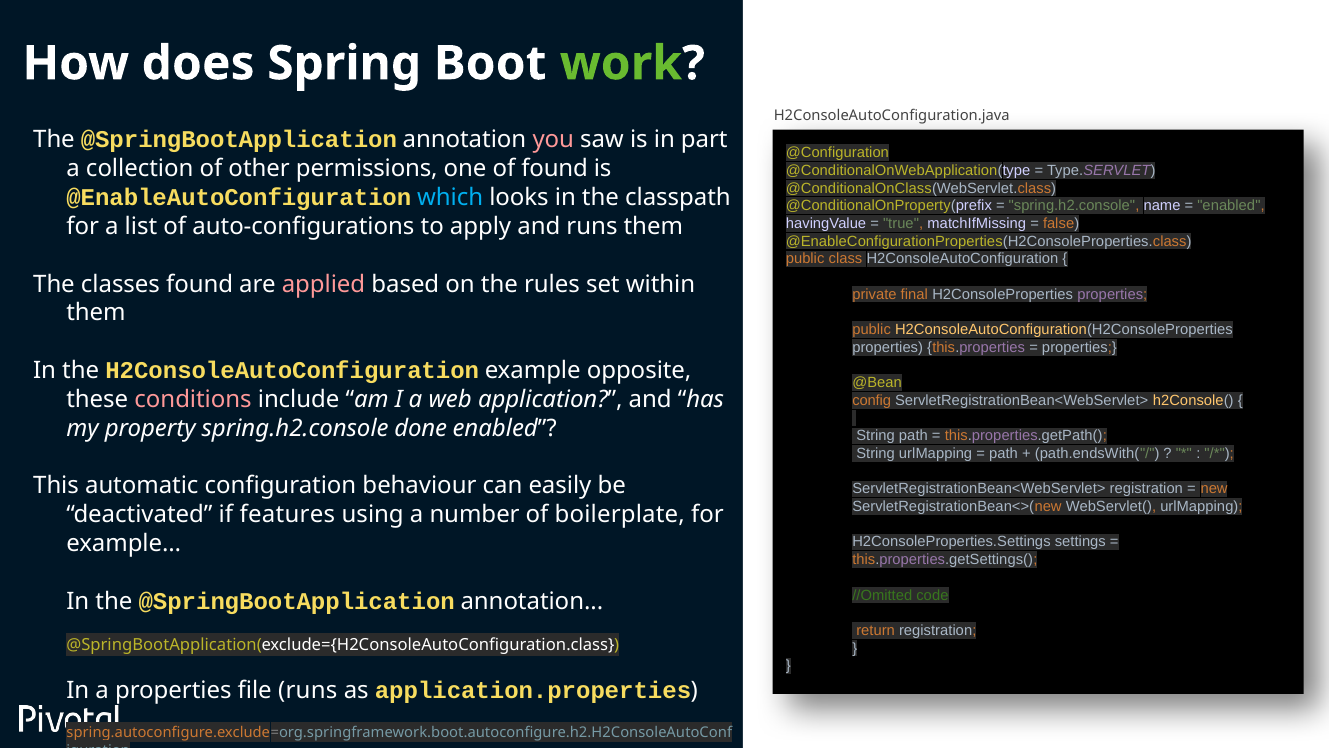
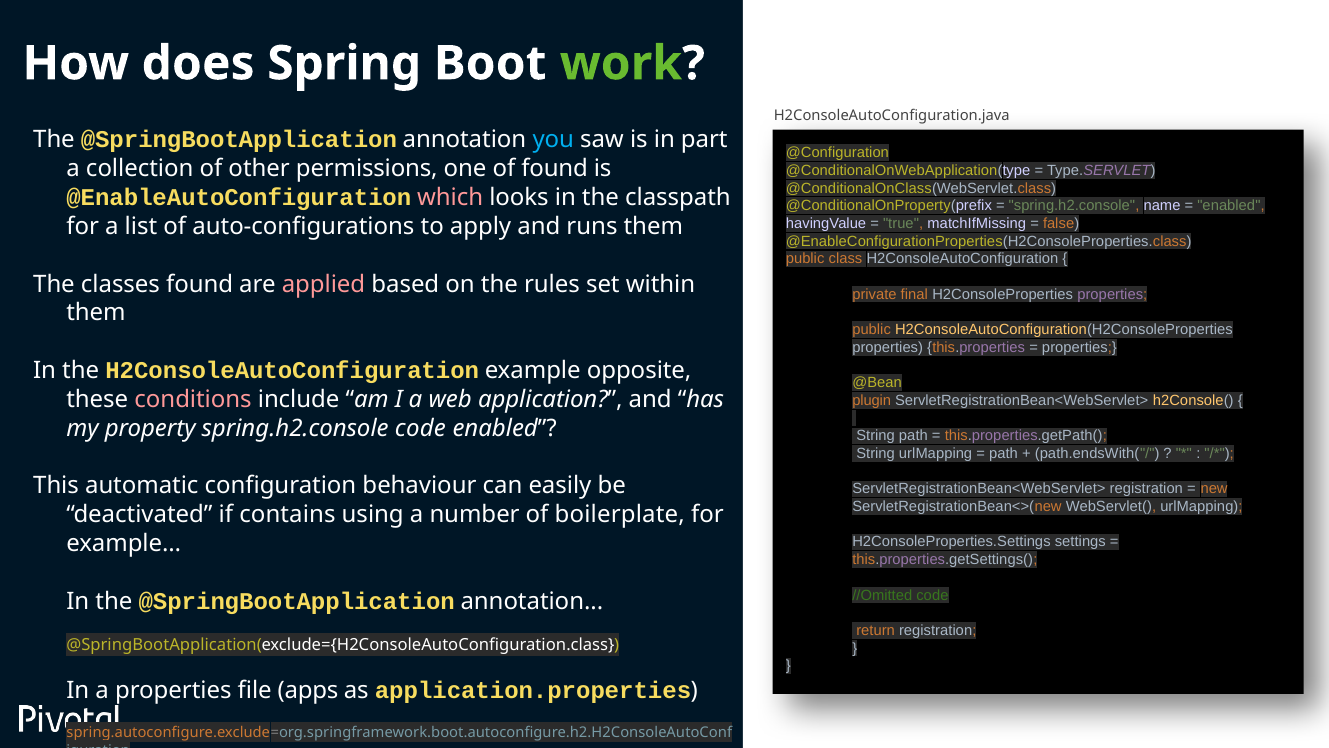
you colour: pink -> light blue (553, 140)
which colour: light blue -> pink (450, 197)
config: config -> plugin (872, 400)
spring.h2.console done: done -> code (420, 428)
features: features -> contains (287, 515)
file runs: runs -> apps (308, 690)
